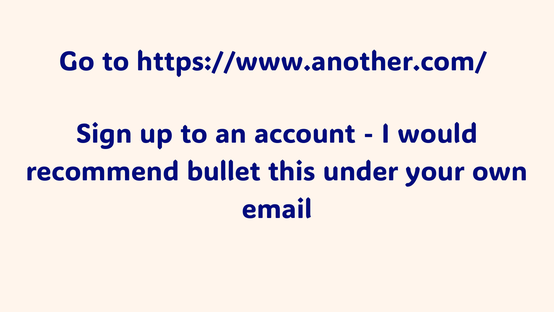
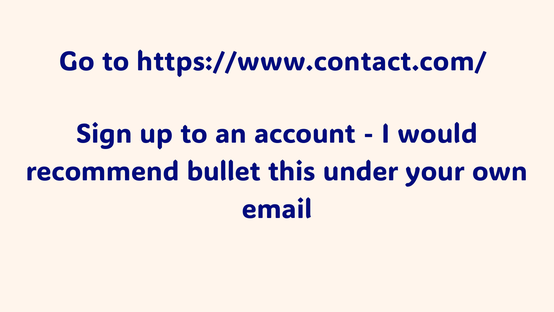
https://www.another.com/: https://www.another.com/ -> https://www.contact.com/ (312, 62)
